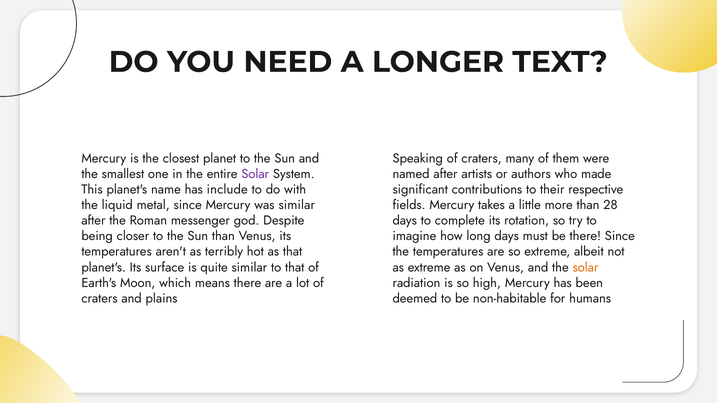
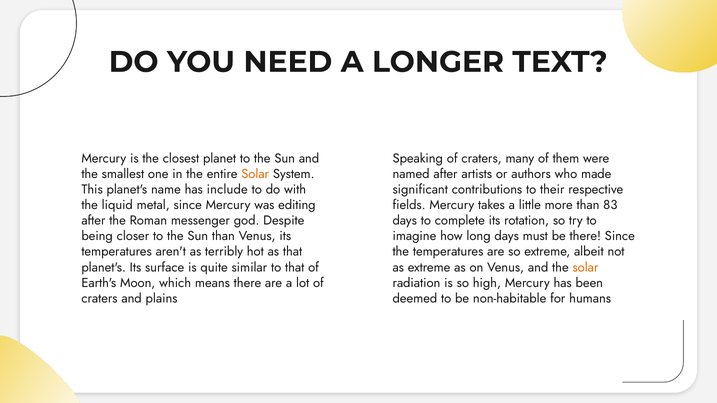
Solar colour: purple -> orange (255, 174)
was similar: similar -> editing (297, 205)
28: 28 -> 83 (610, 205)
